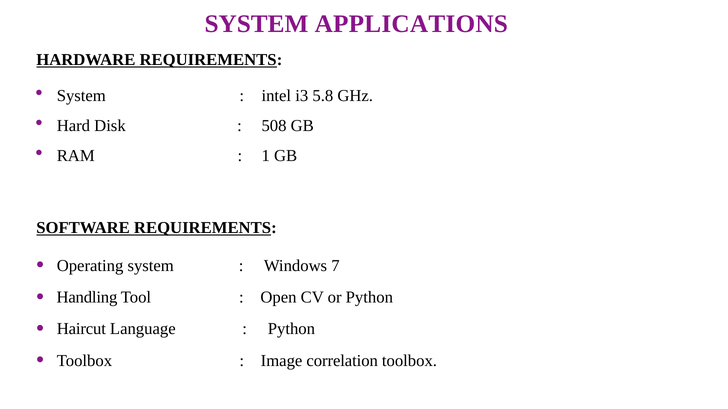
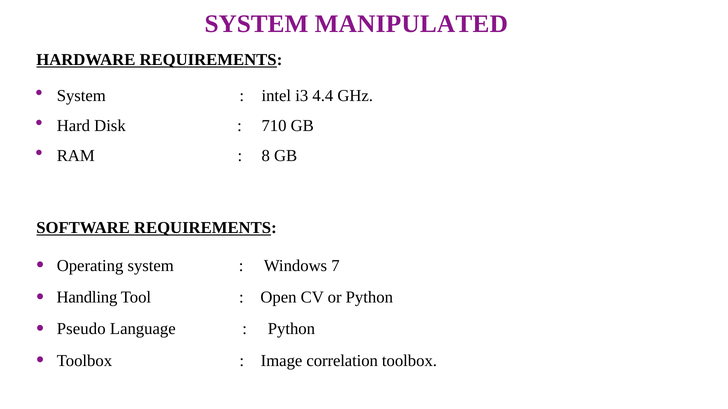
APPLICATIONS: APPLICATIONS -> MANIPULATED (411, 24)
5.8: 5.8 -> 4.4 (323, 96)
508: 508 -> 710 (274, 126)
1: 1 -> 8 (266, 156)
Haircut: Haircut -> Pseudo (81, 329)
